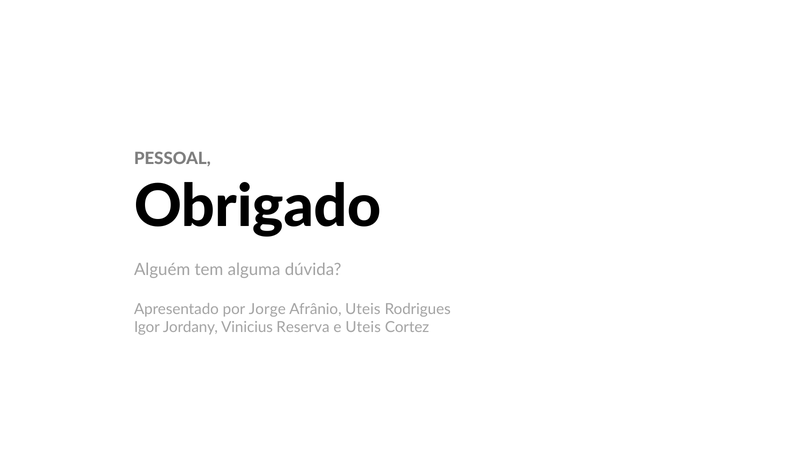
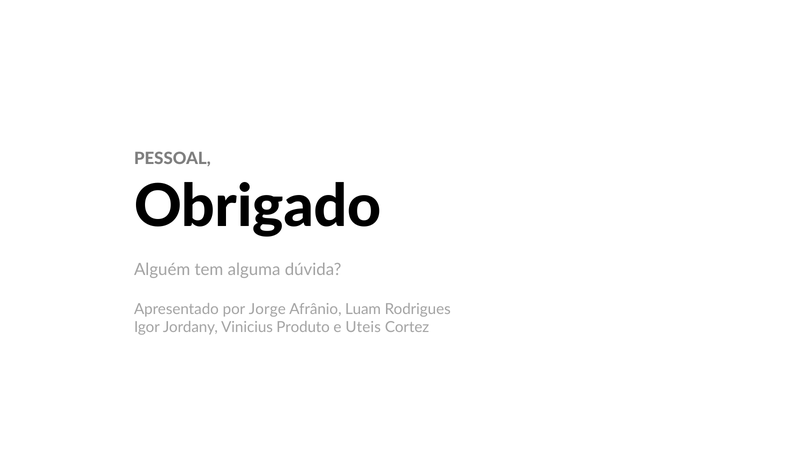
Afrânio Uteis: Uteis -> Luam (363, 309)
Reserva: Reserva -> Produto (303, 327)
